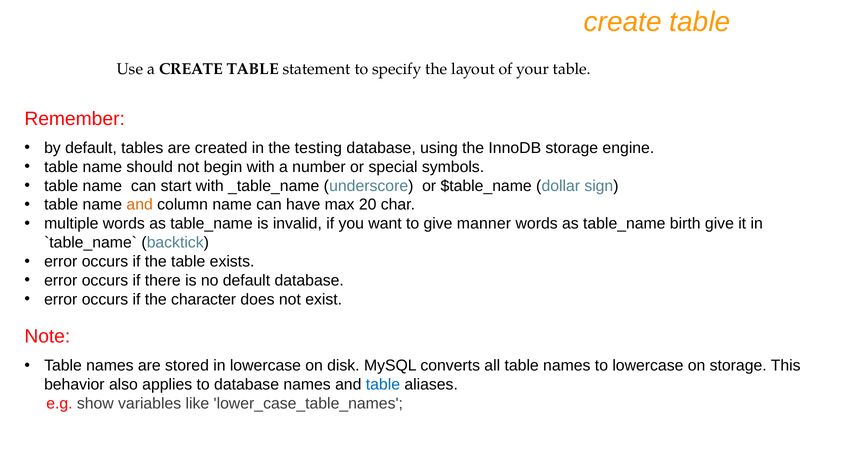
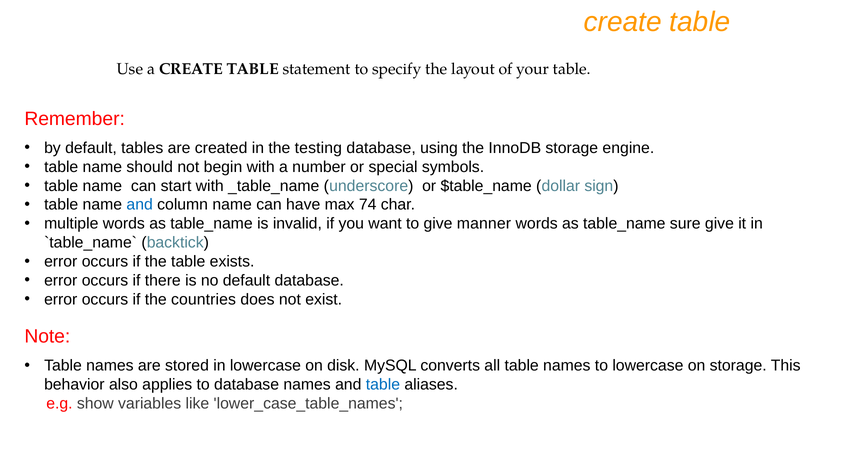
and colour: orange -> blue (140, 205)
20: 20 -> 74 (368, 205)
birth: birth -> sure (685, 224)
character: character -> countries (204, 299)
